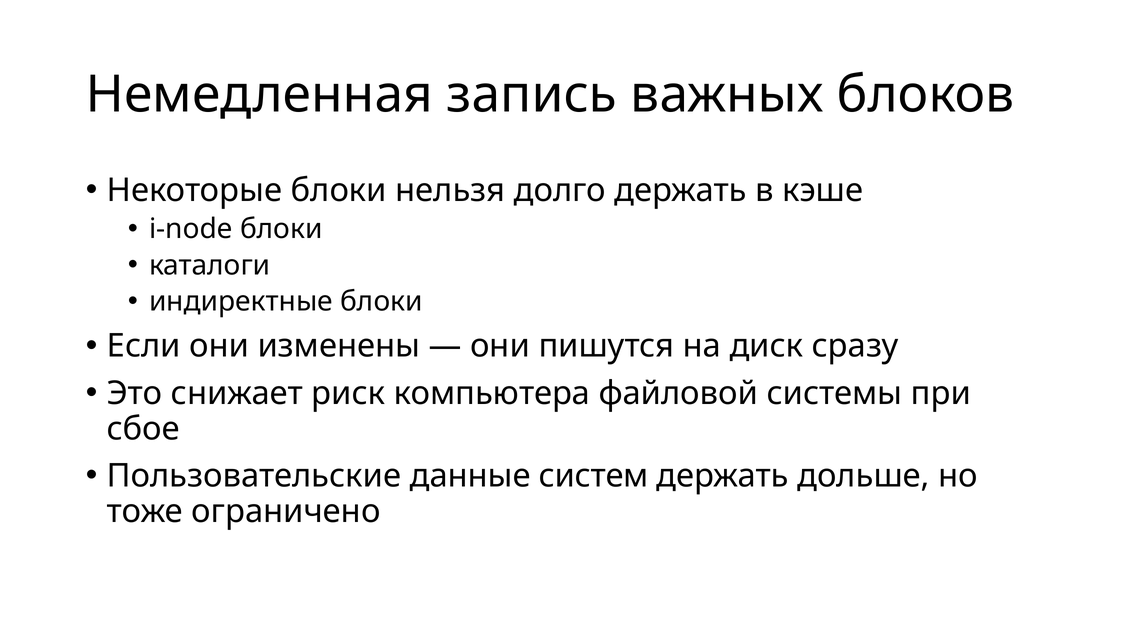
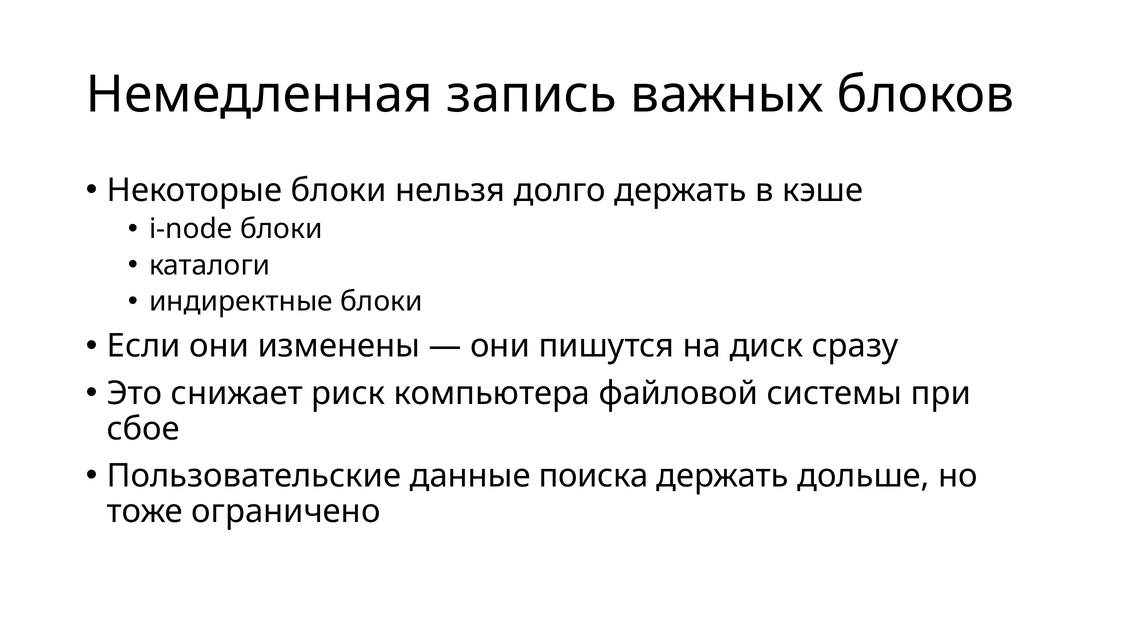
систем: систем -> поиска (594, 476)
